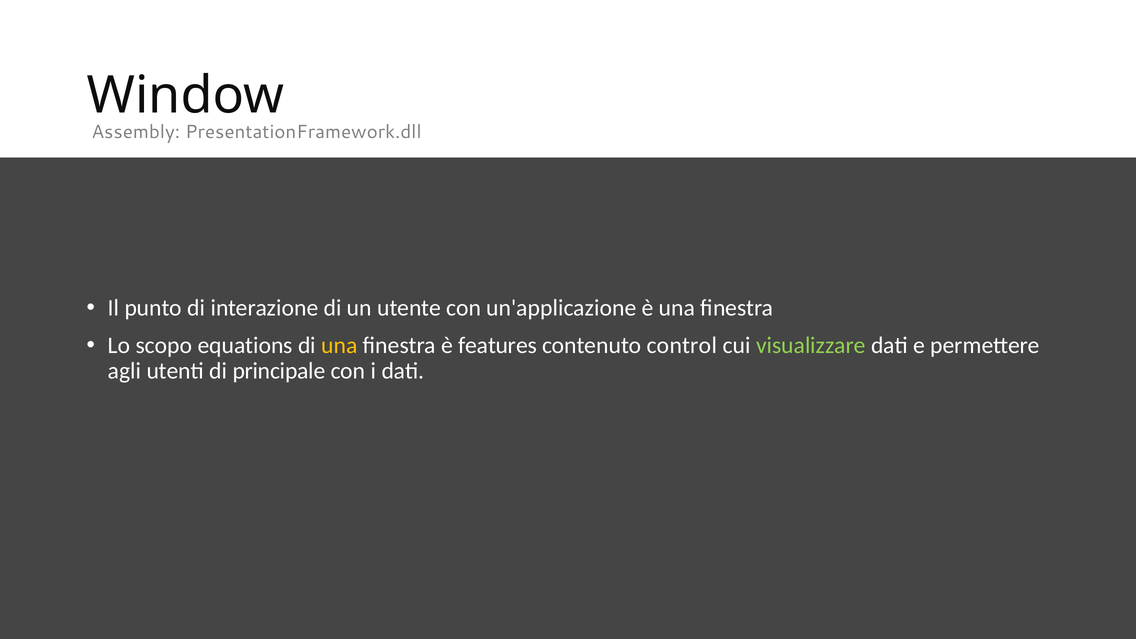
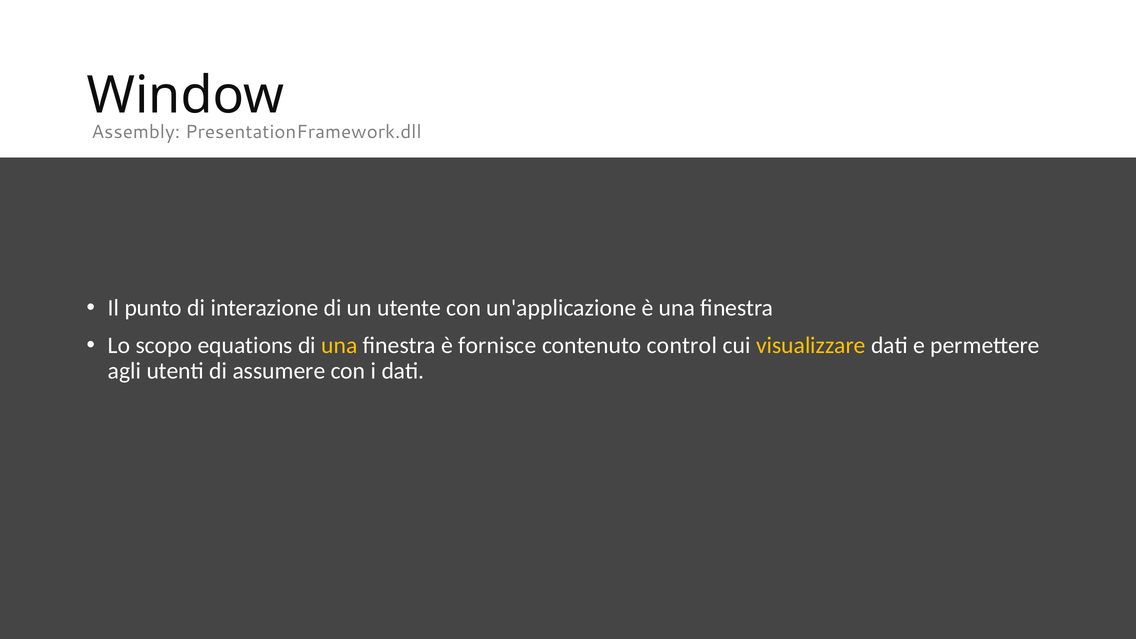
features: features -> fornisce (497, 346)
visualizzare colour: light green -> yellow (811, 346)
principale: principale -> assumere (279, 371)
